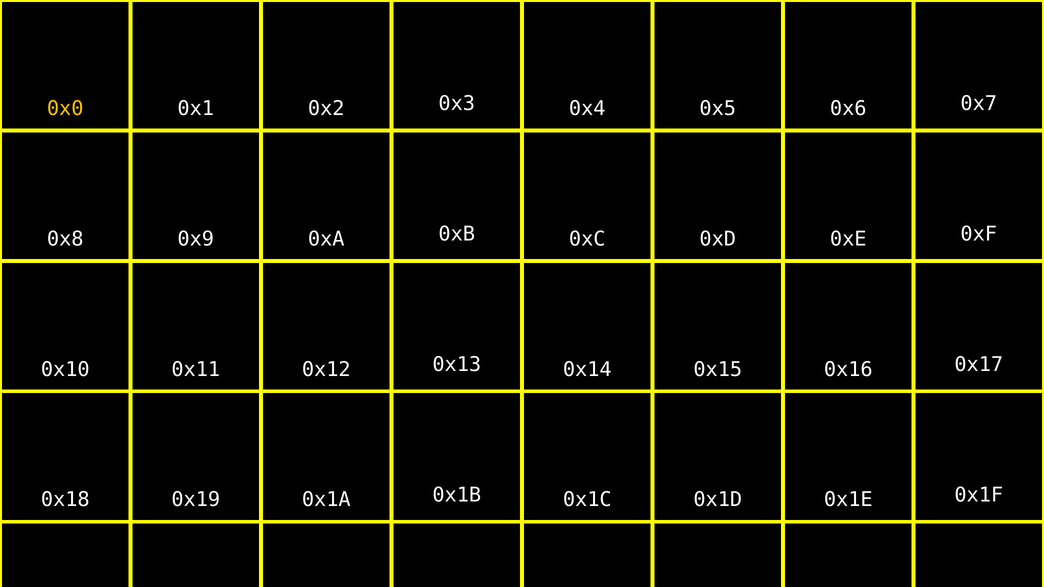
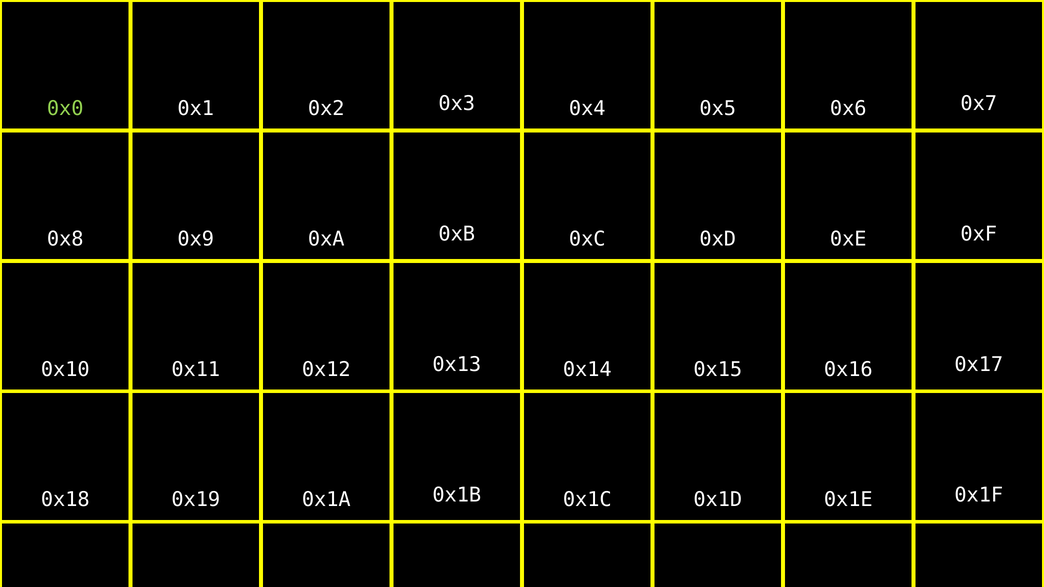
0x0 colour: yellow -> light green (65, 109)
